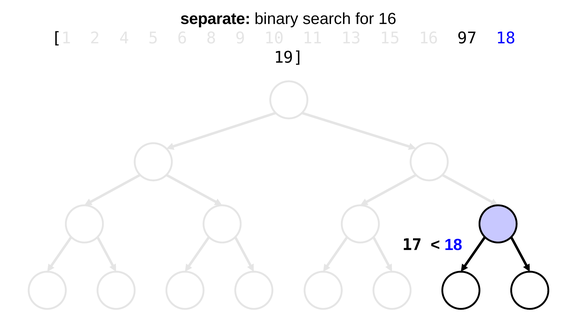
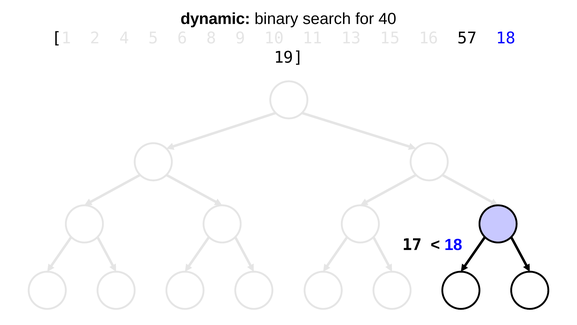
separate: separate -> dynamic (215, 19)
for 16: 16 -> 40 (387, 19)
97: 97 -> 57 (467, 38)
